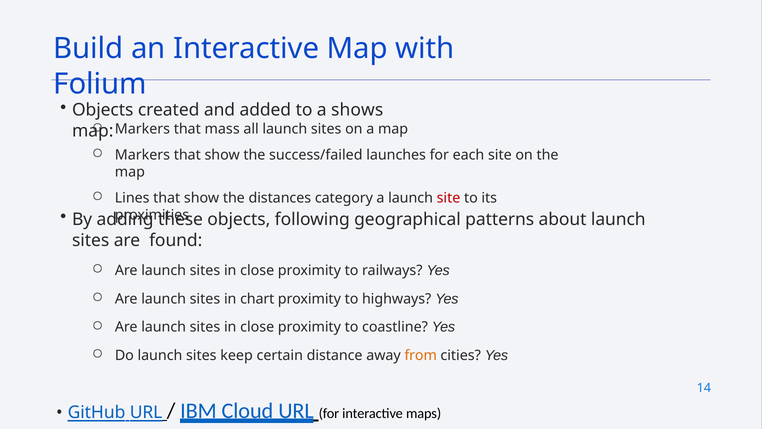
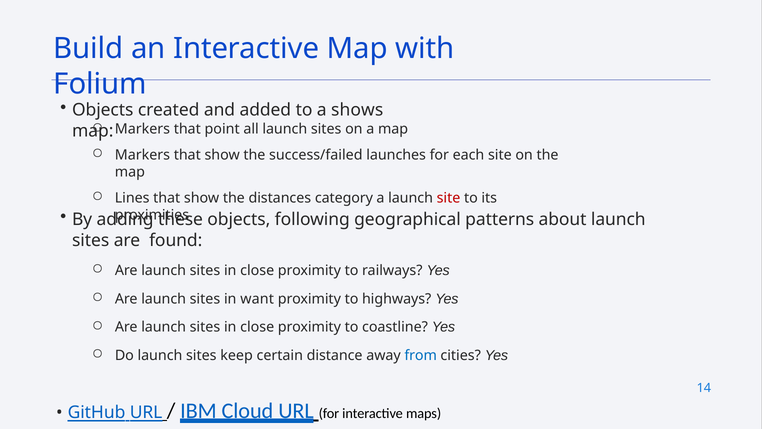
mass: mass -> point (222, 129)
chart: chart -> want (257, 299)
from colour: orange -> blue (421, 355)
